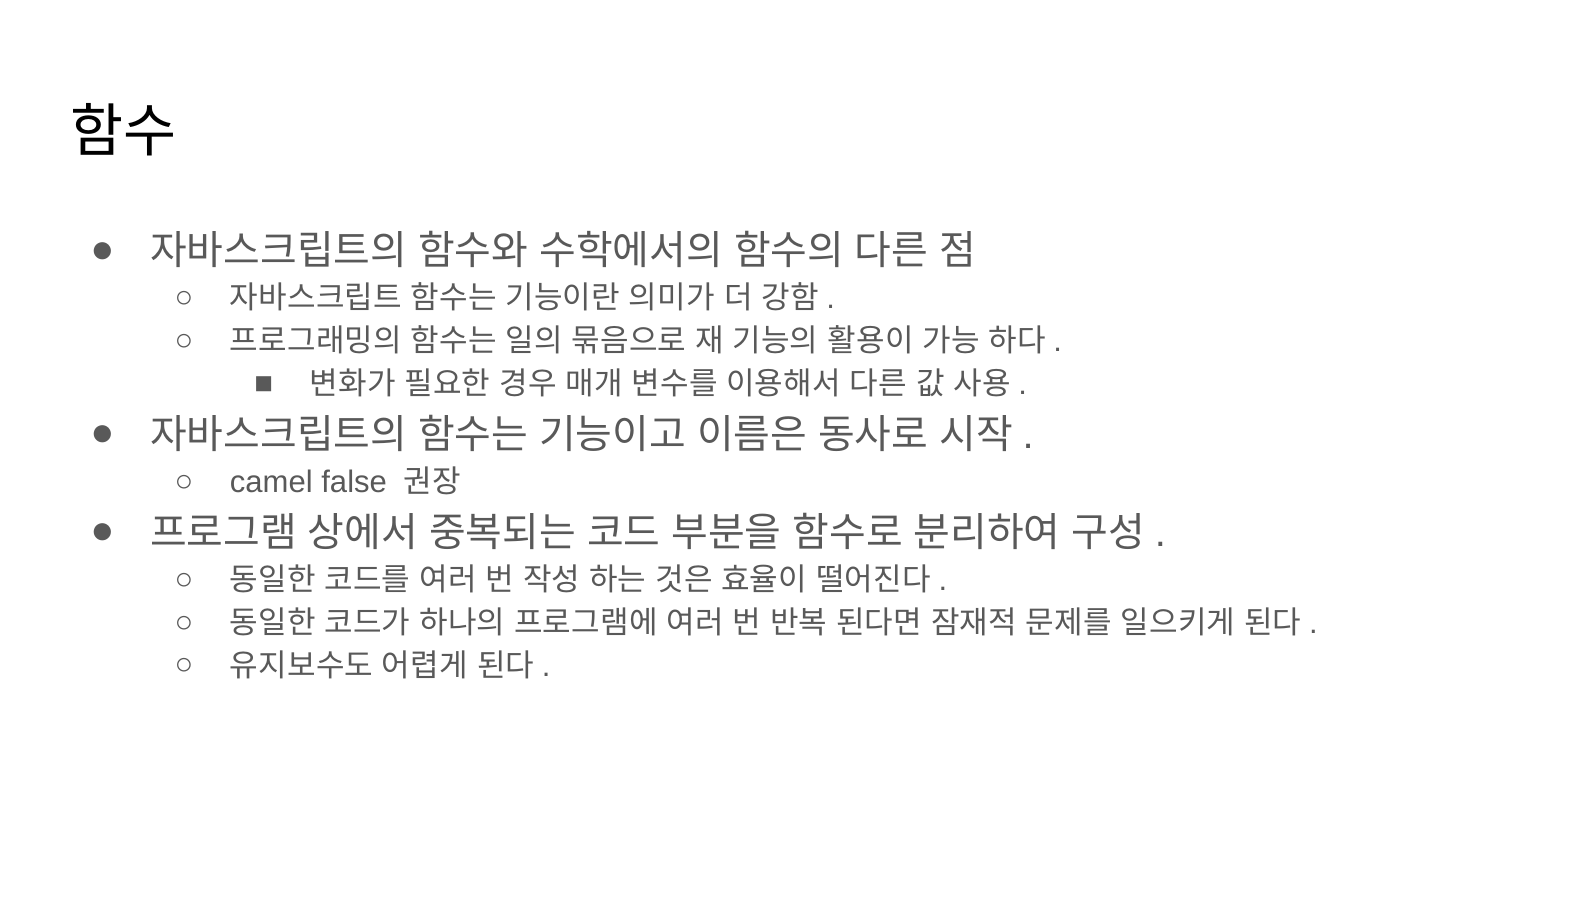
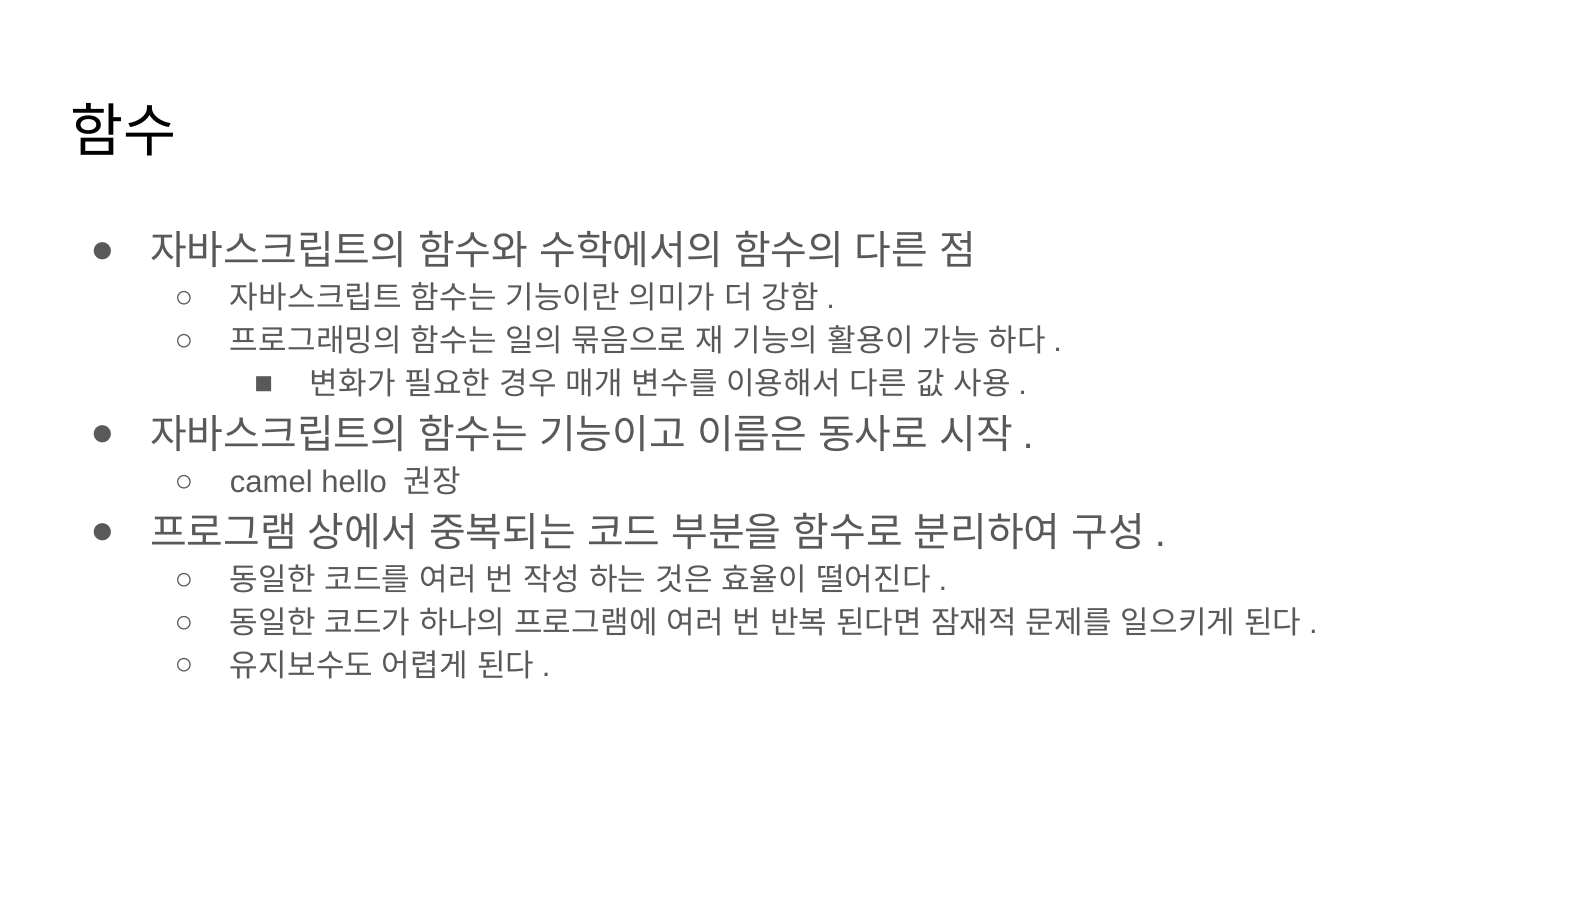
false: false -> hello (354, 482)
